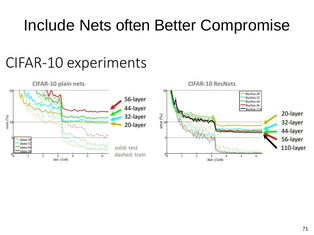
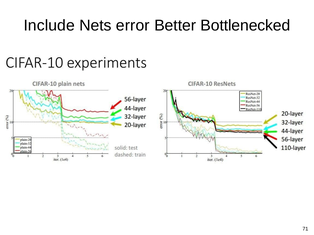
often: often -> error (133, 25)
Compromise: Compromise -> Bottlenecked (245, 25)
